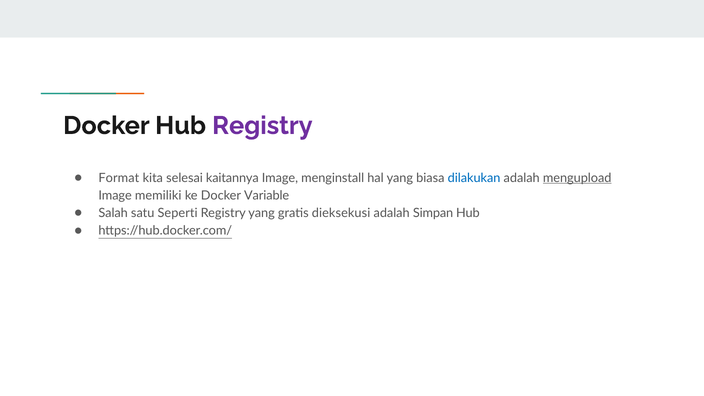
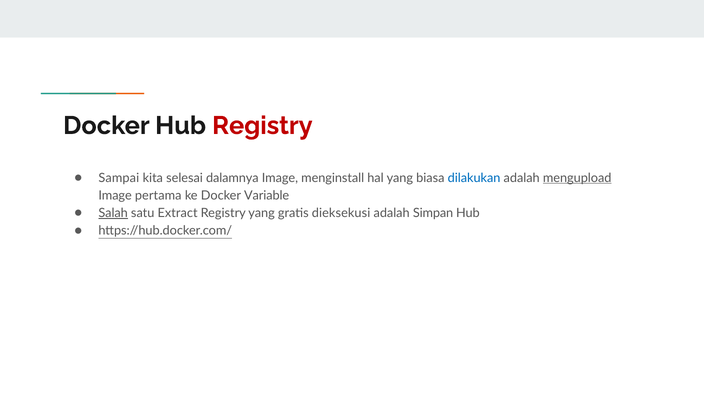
Registry colour: purple -> red (262, 126)
Format: Format -> Sampai (119, 178)
kaitannya: kaitannya -> dalamnya (232, 178)
memiliki: memiliki -> pertama (158, 195)
Salah underline: none -> present (113, 213)
Seperti: Seperti -> Extract (178, 213)
